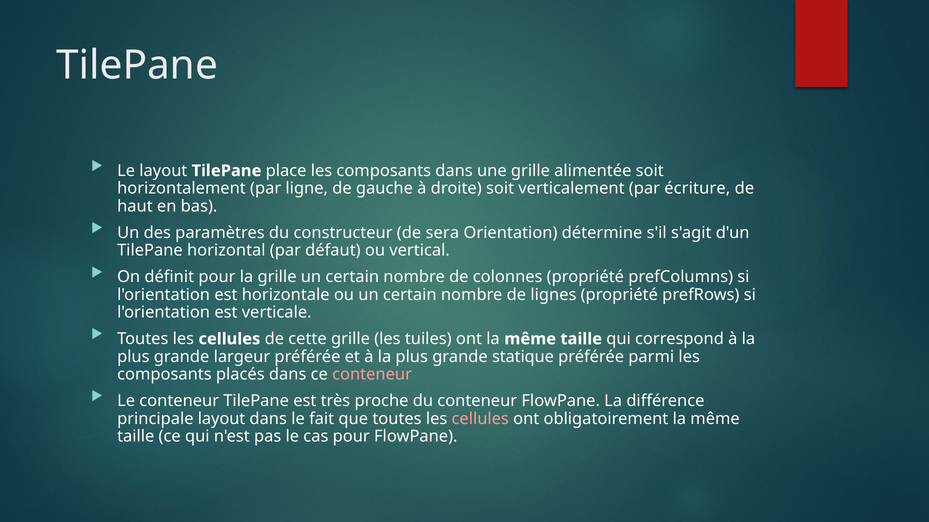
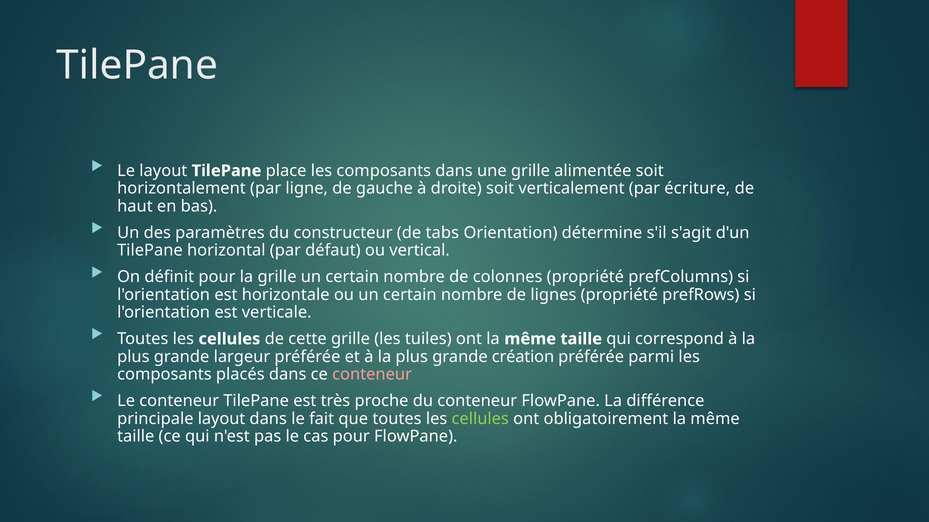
sera: sera -> tabs (442, 233)
statique: statique -> création (523, 357)
cellules colour: pink -> light green (480, 419)
